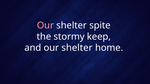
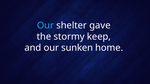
Our colour: pink -> light blue (45, 25)
spite: spite -> gave (100, 25)
and our shelter: shelter -> sunken (77, 48)
